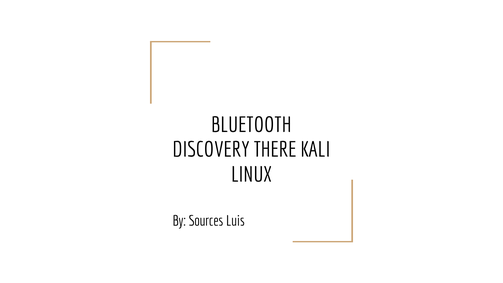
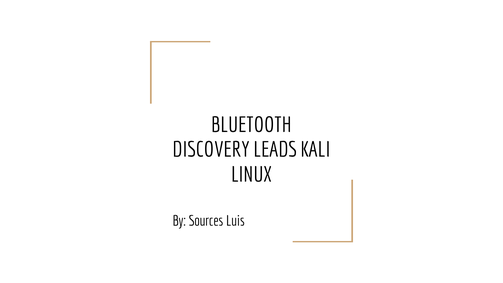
THERE: THERE -> LEADS (275, 150)
